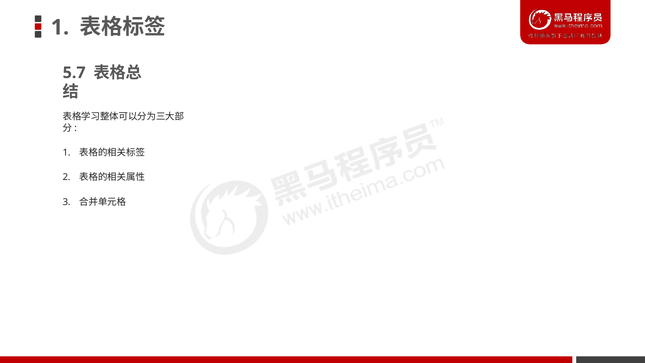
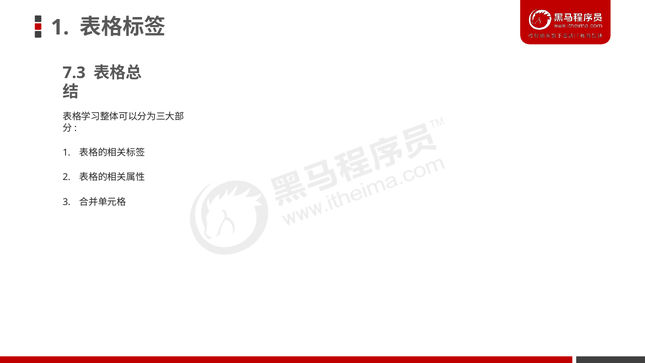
5.7: 5.7 -> 7.3 (74, 73)
